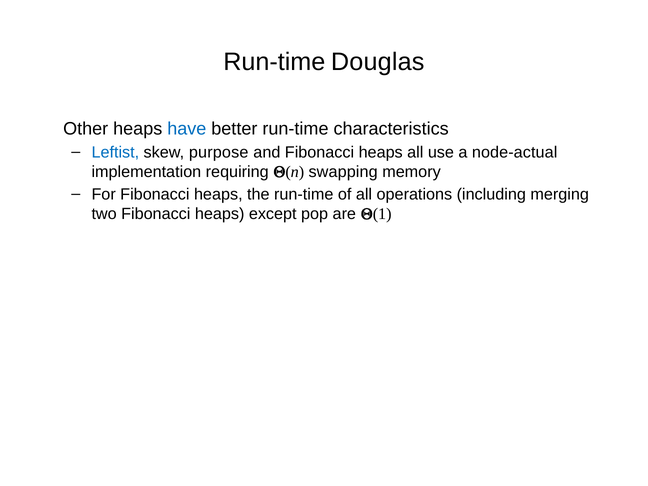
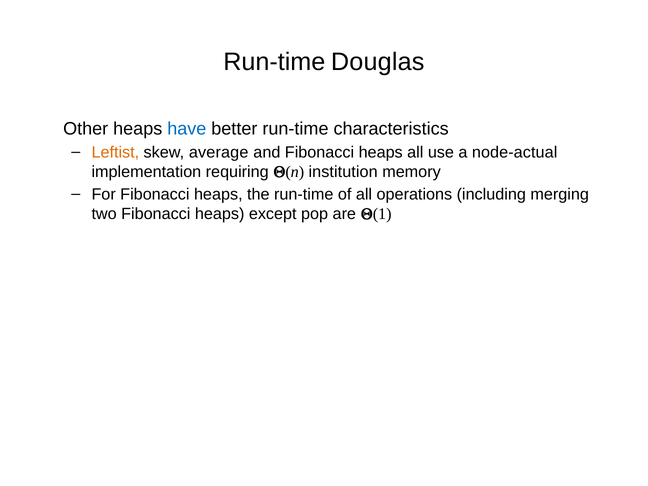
Leftist colour: blue -> orange (115, 152)
purpose: purpose -> average (219, 152)
swapping: swapping -> institution (343, 172)
